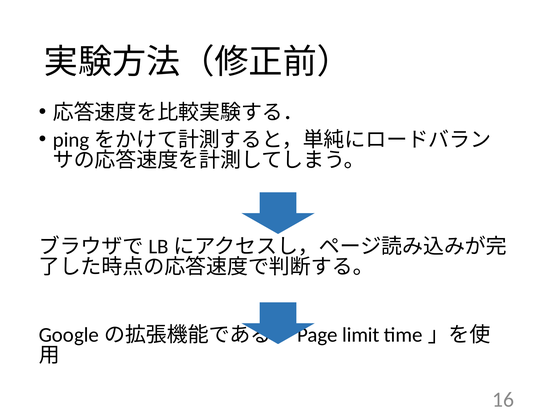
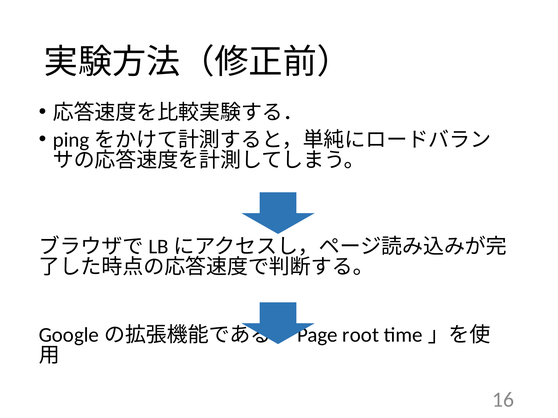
limit: limit -> root (361, 335)
